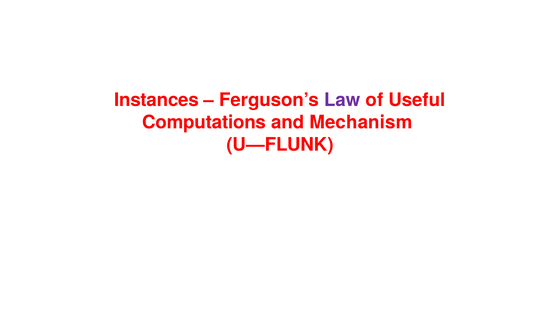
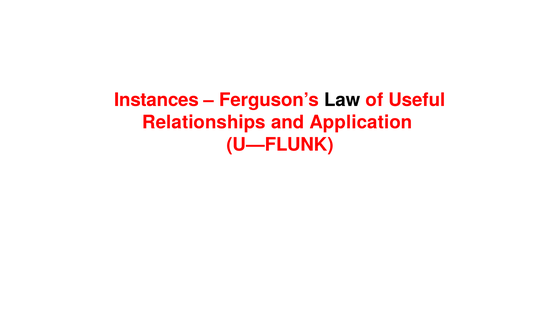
Law colour: purple -> black (342, 100)
Computations: Computations -> Relationships (204, 122)
Mechanism: Mechanism -> Application (361, 122)
